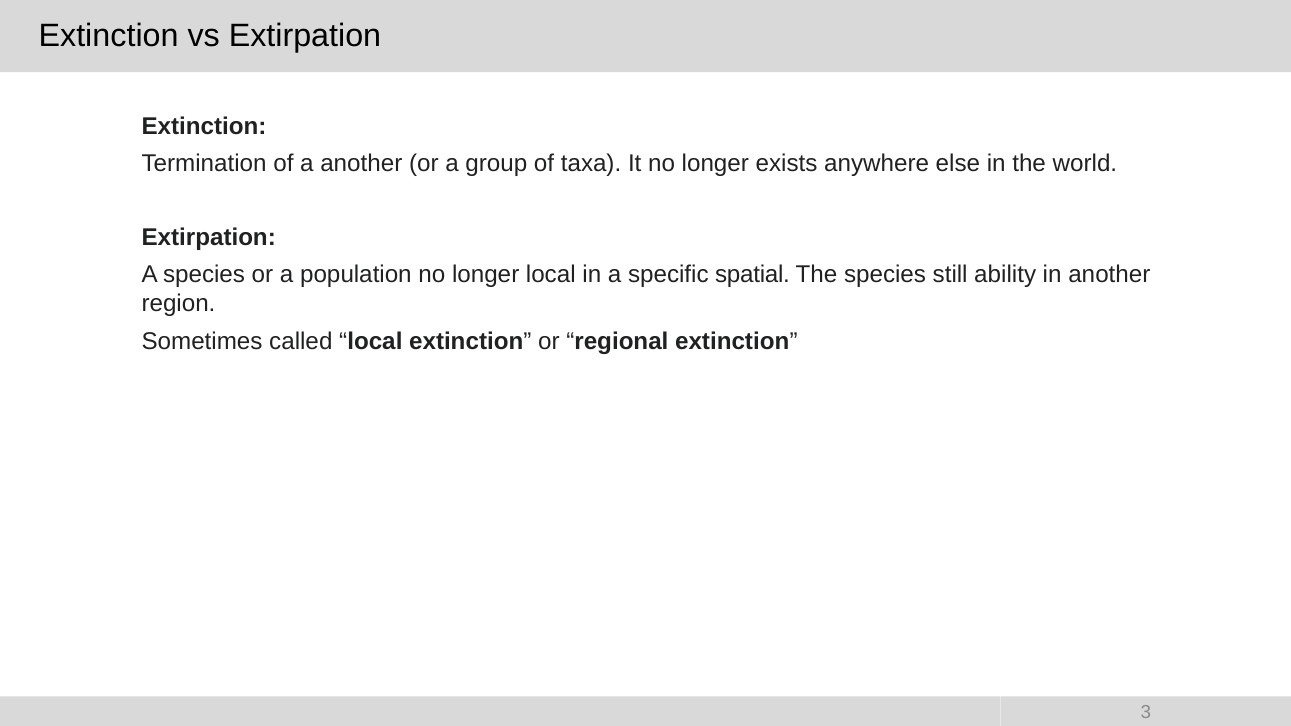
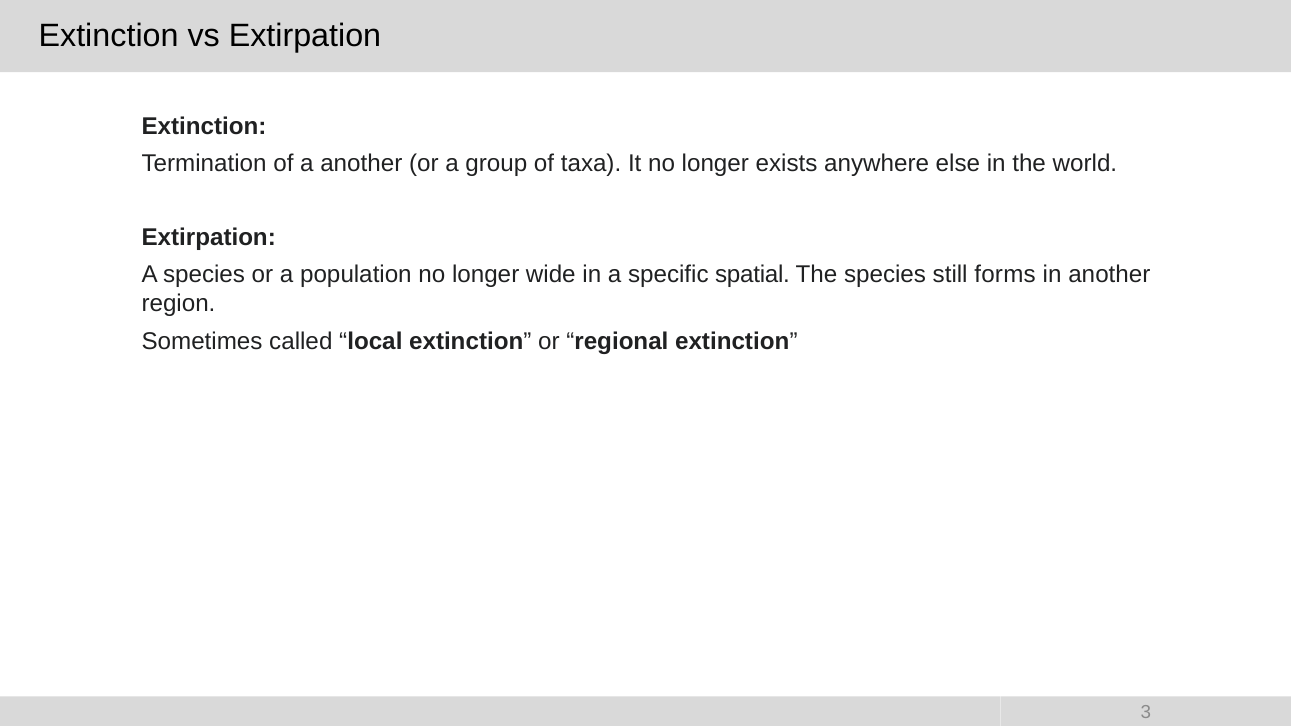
longer local: local -> wide (551, 275)
ability: ability -> forms (1005, 275)
